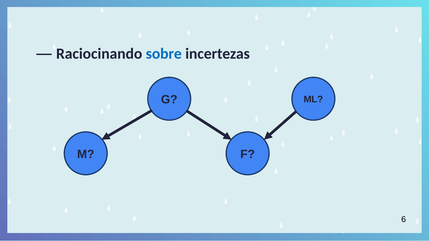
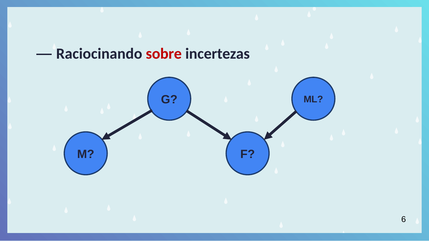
sobre colour: blue -> red (164, 54)
